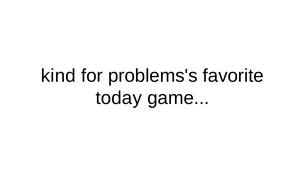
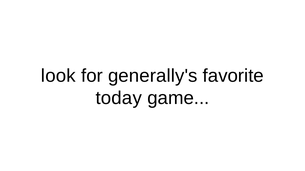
kind: kind -> look (58, 76)
problems's: problems's -> generally's (153, 76)
